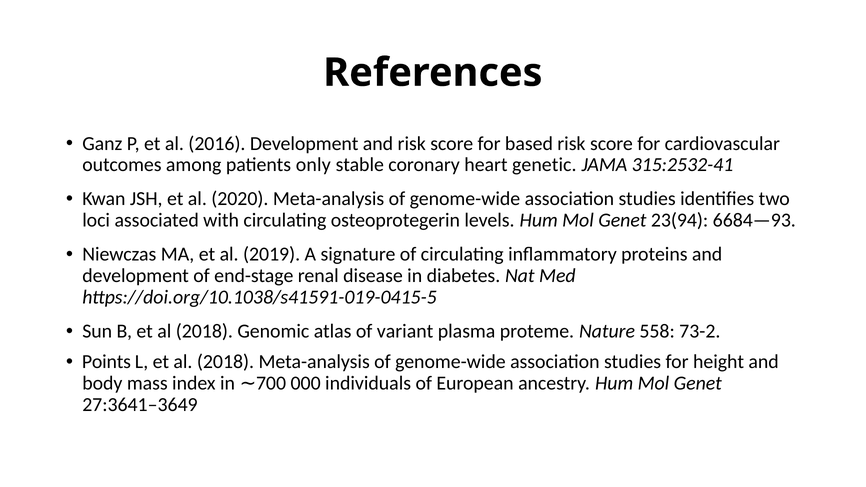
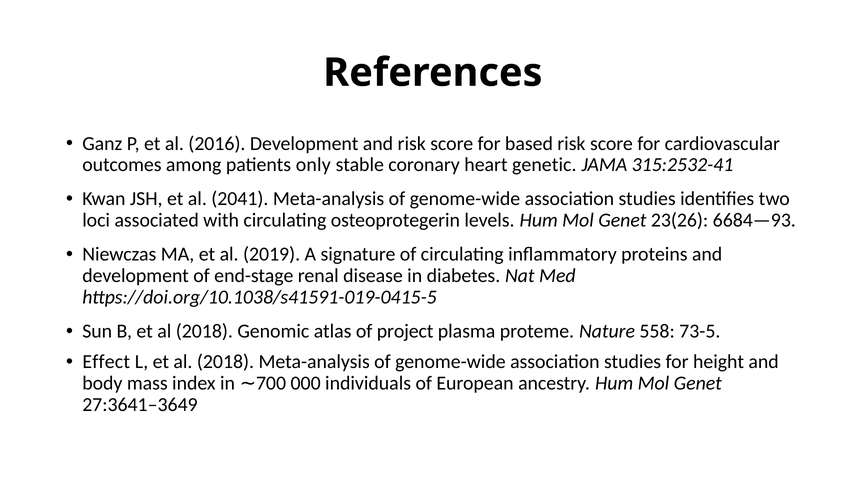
2020: 2020 -> 2041 (240, 199)
23(94: 23(94 -> 23(26 (680, 220)
variant: variant -> project (405, 331)
73-2: 73-2 -> 73-5 (700, 331)
Points: Points -> Effect (106, 362)
